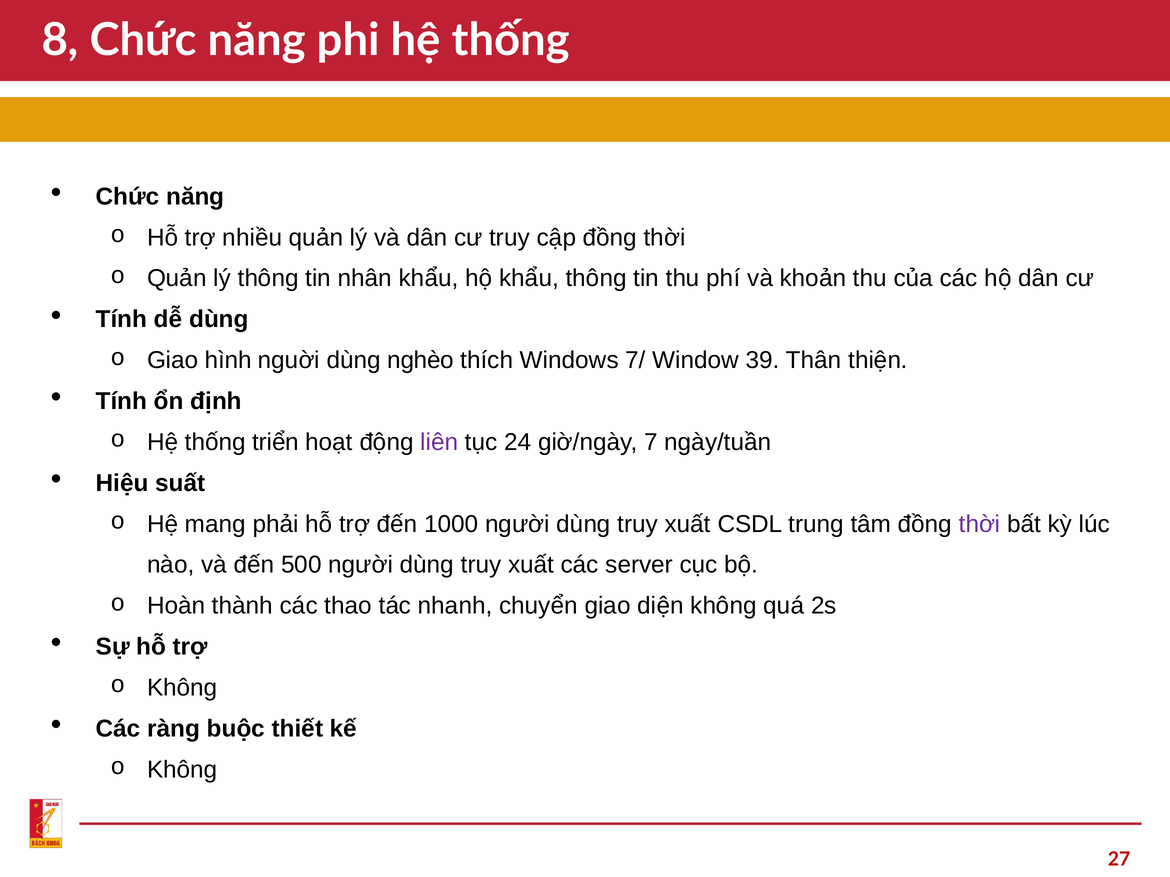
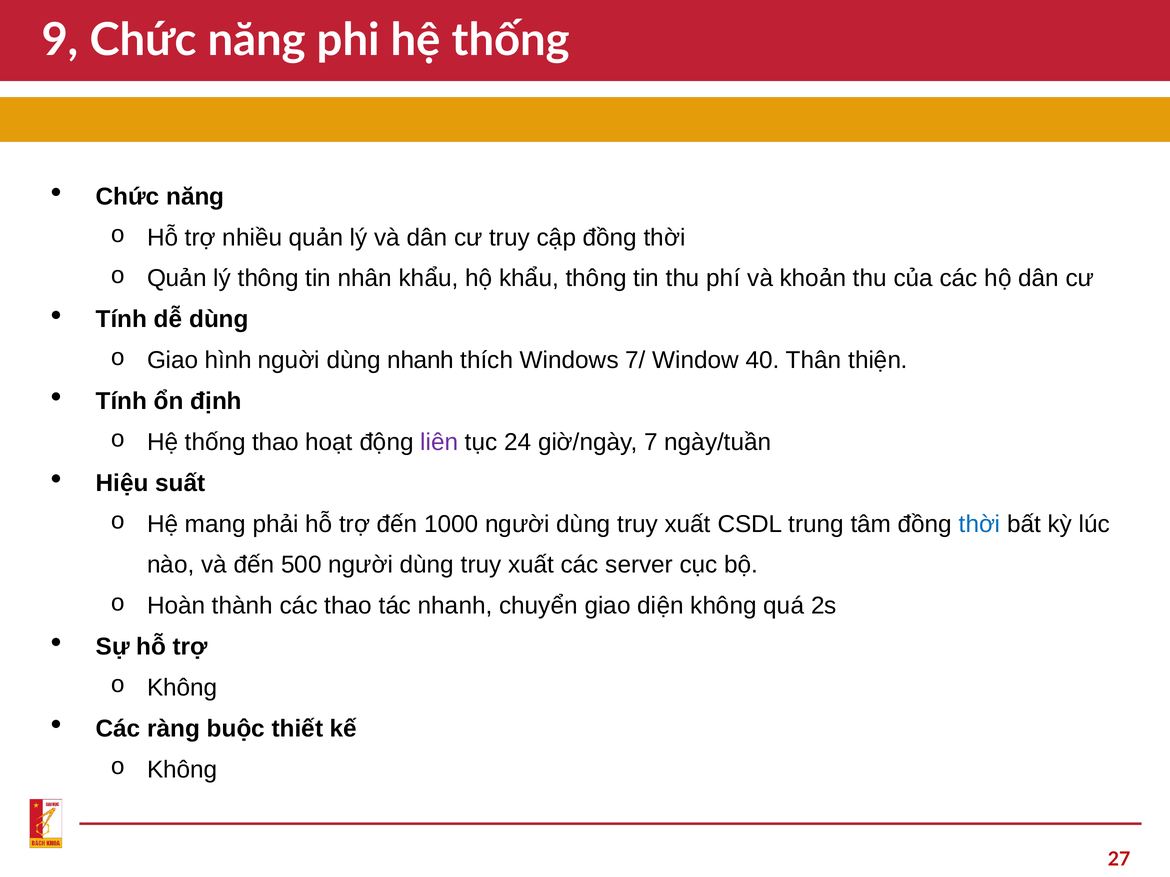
8: 8 -> 9 (60, 40)
dùng nghèo: nghèo -> nhanh (421, 361)
39: 39 -> 40 (763, 361)
thống triển: triển -> thao (276, 442)
thời colour: purple -> blue (980, 524)
